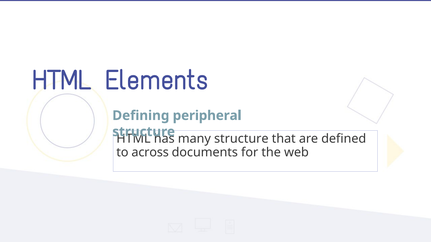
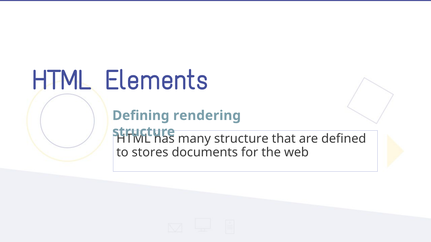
peripheral: peripheral -> rendering (207, 116)
across: across -> stores (150, 153)
